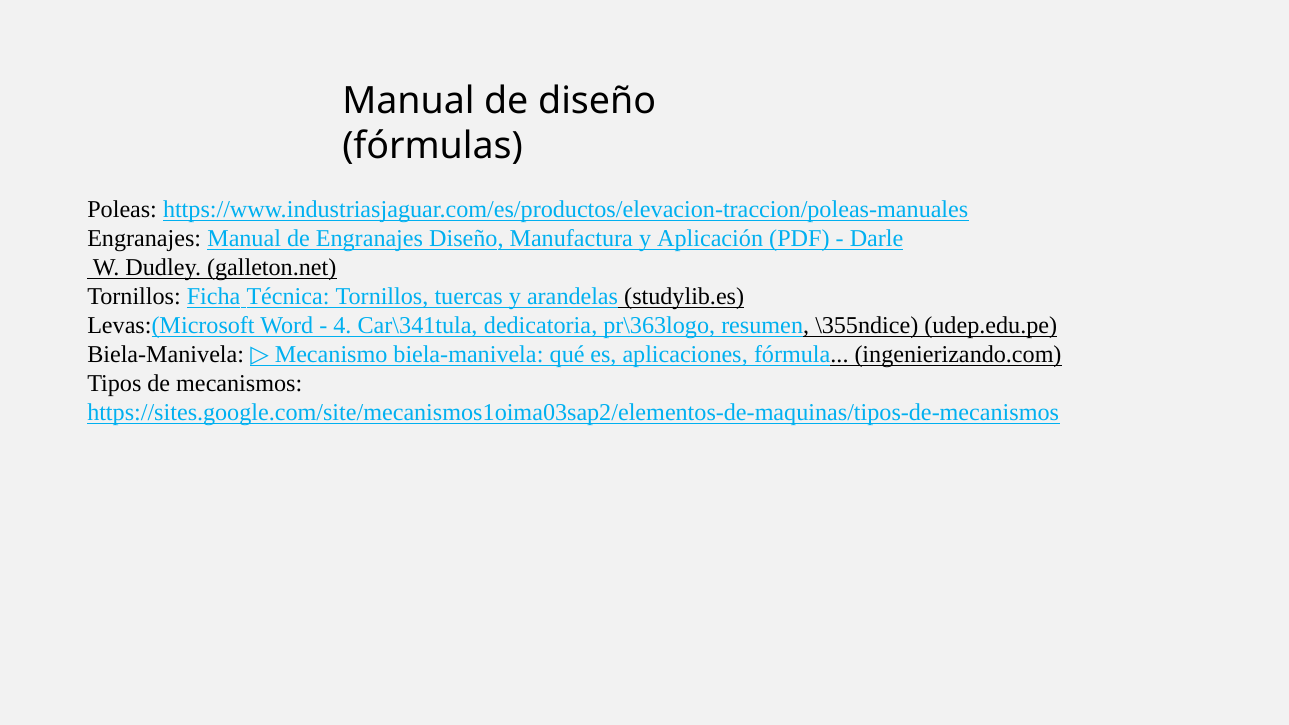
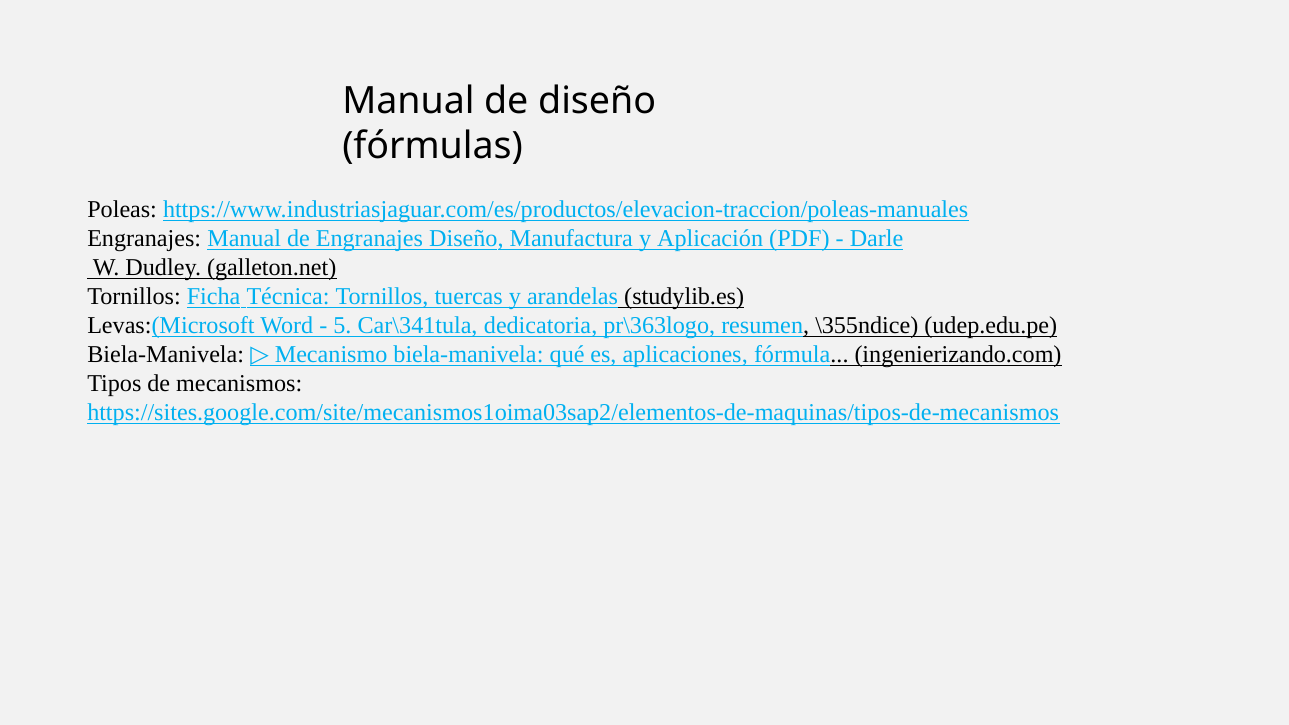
4: 4 -> 5 (342, 326)
